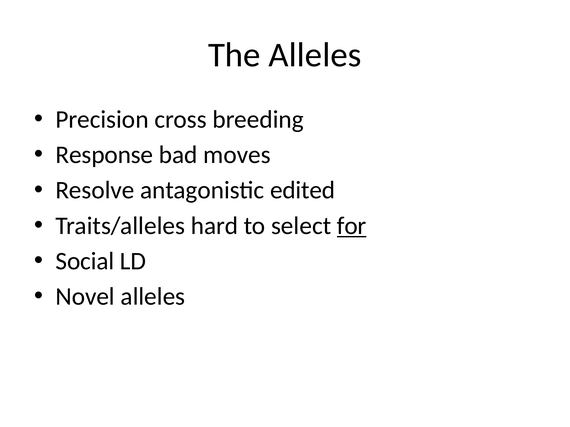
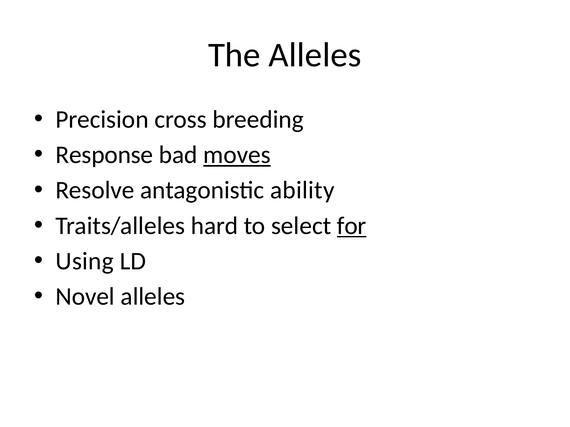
moves underline: none -> present (237, 155)
edited: edited -> ability (302, 191)
Social: Social -> Using (85, 261)
